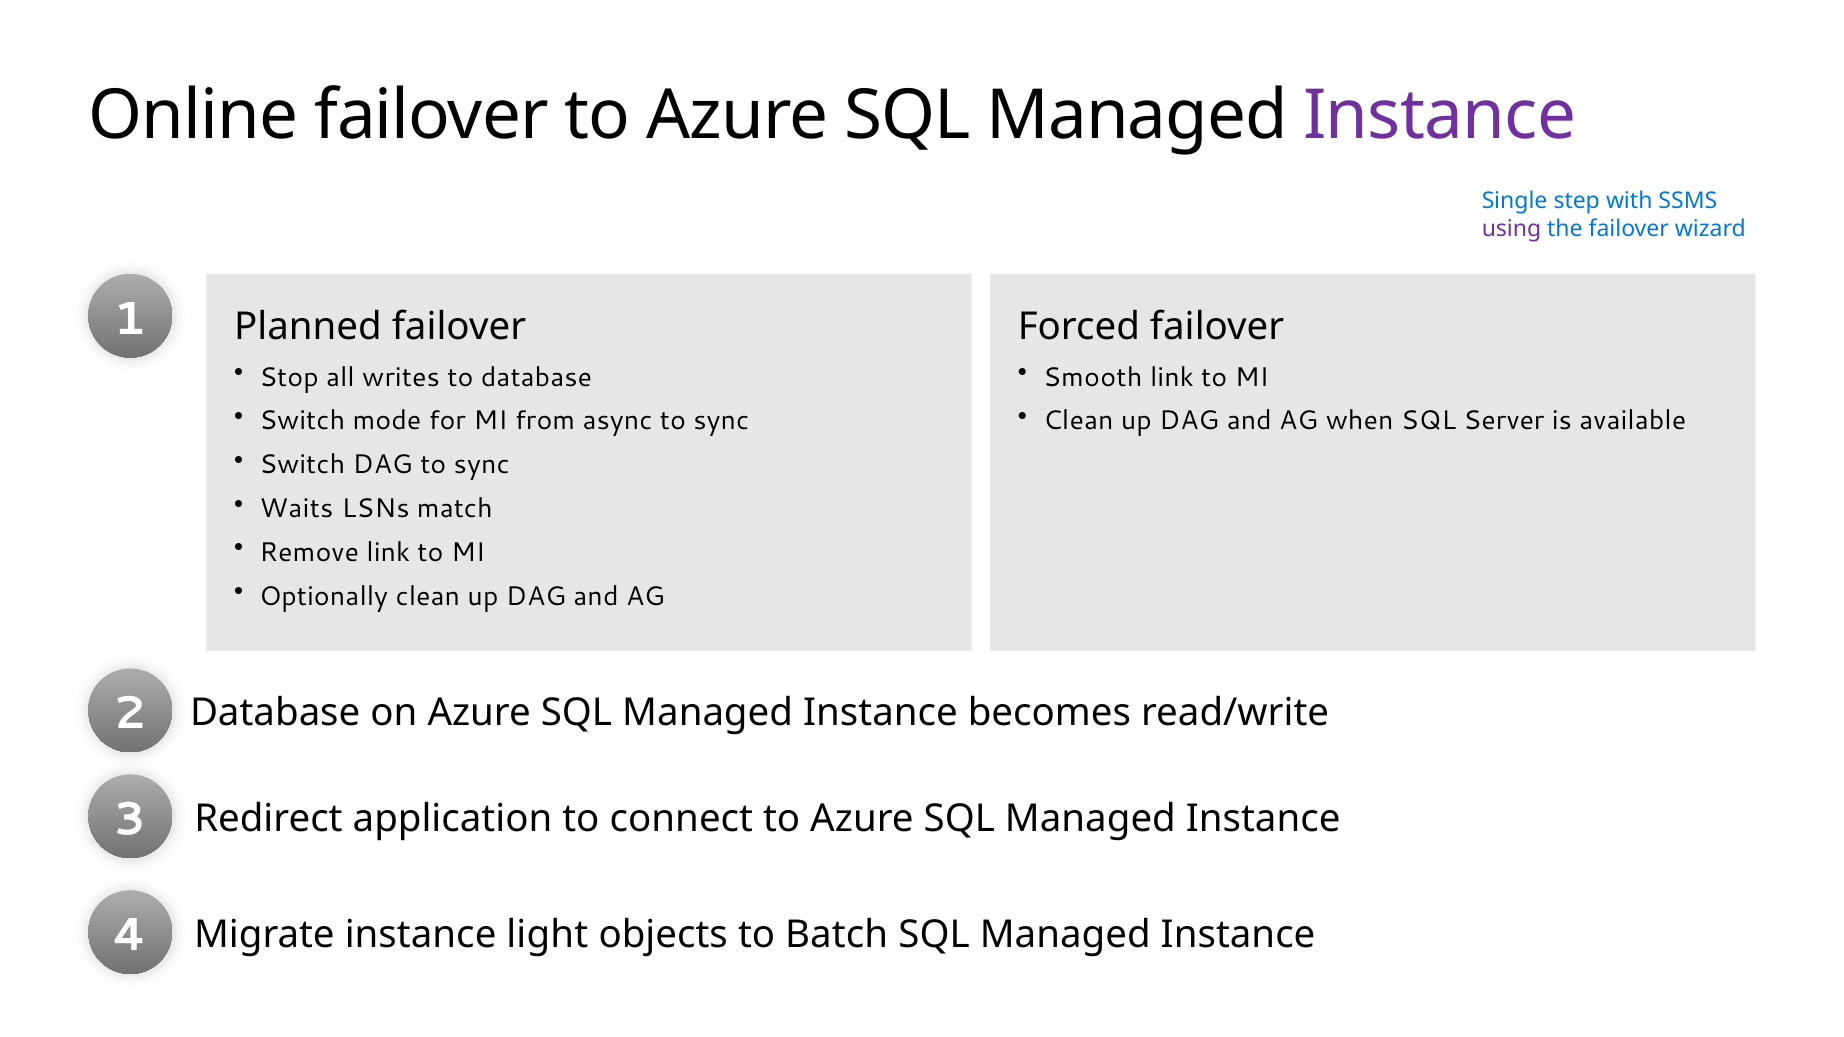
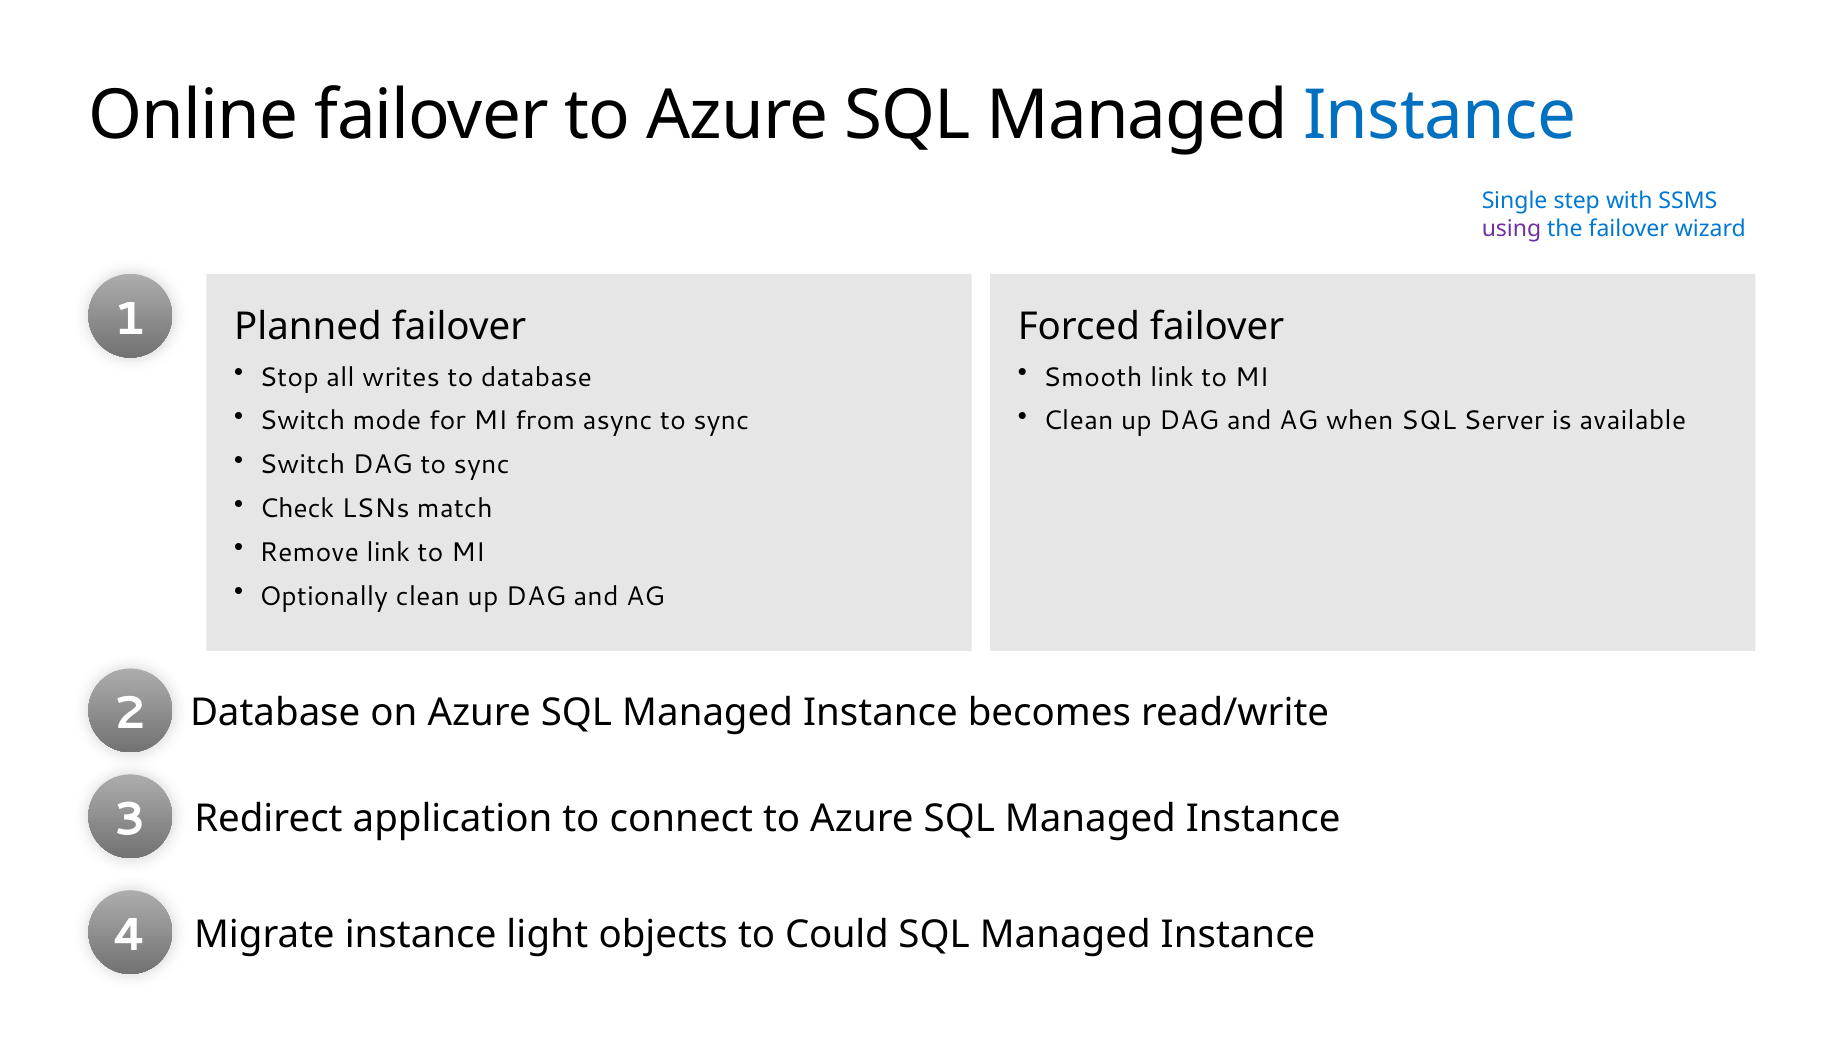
Instance colour: purple -> blue (1440, 115)
Waits: Waits -> Check (297, 509)
Batch: Batch -> Could (837, 935)
